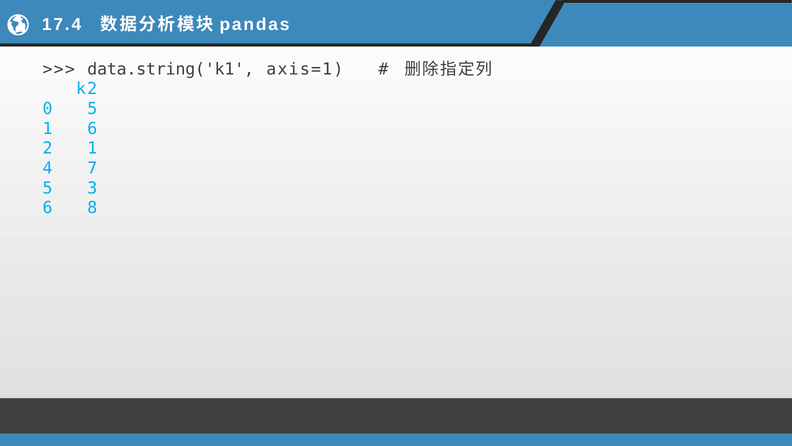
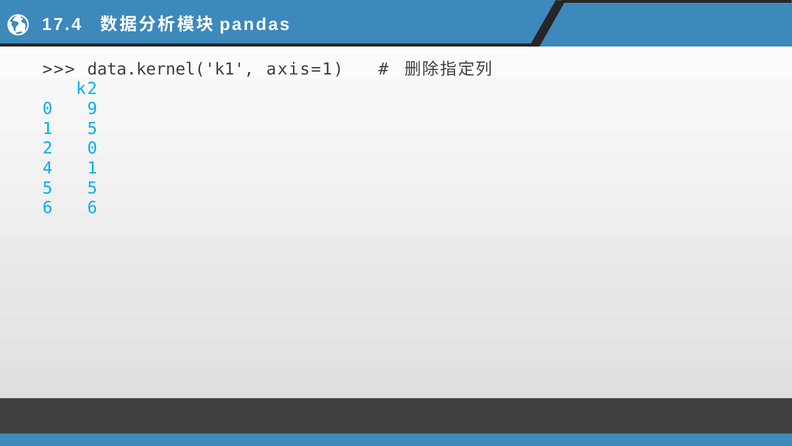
data.string('k1: data.string('k1 -> data.kernel('k1 (171, 69)
0 5: 5 -> 9 (92, 109)
6: 6 -> 5 (92, 128)
2 1: 1 -> 0 (92, 148)
4 7: 7 -> 1 (92, 168)
5 3: 3 -> 5 (92, 188)
6 8: 8 -> 6 (92, 208)
